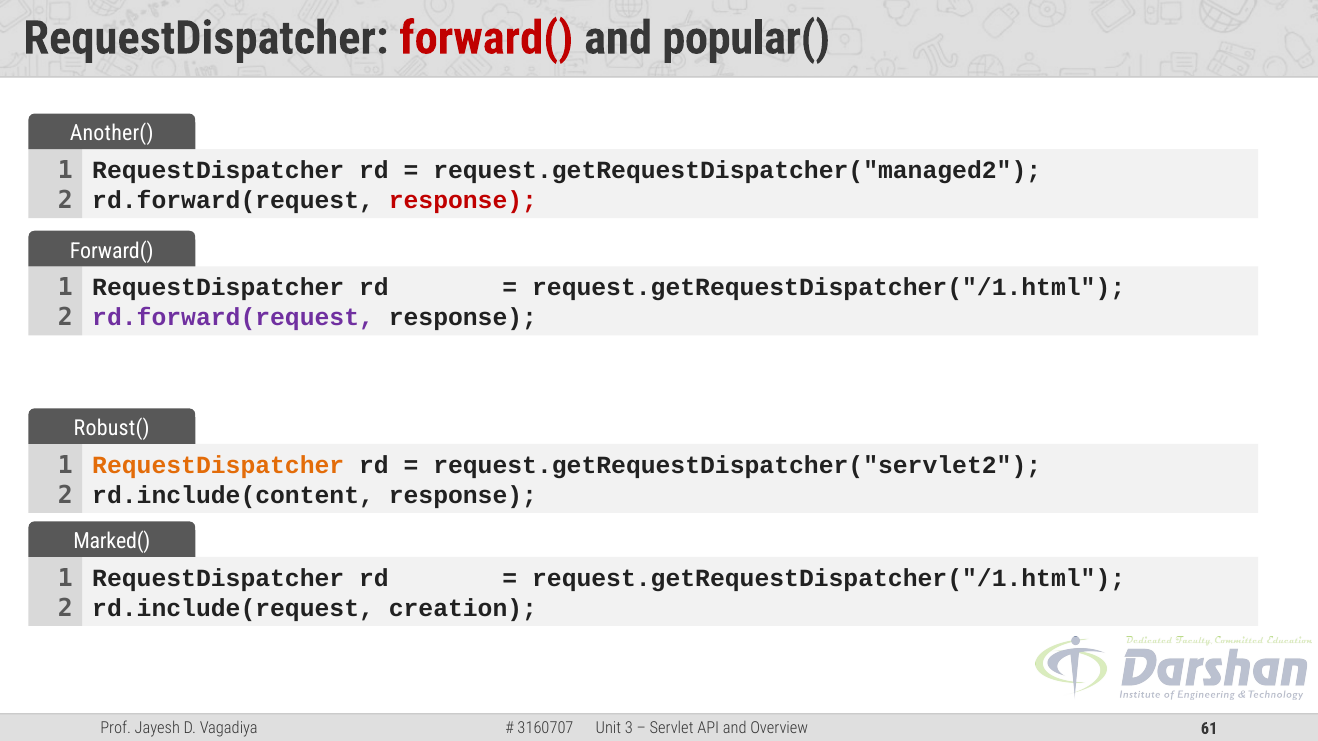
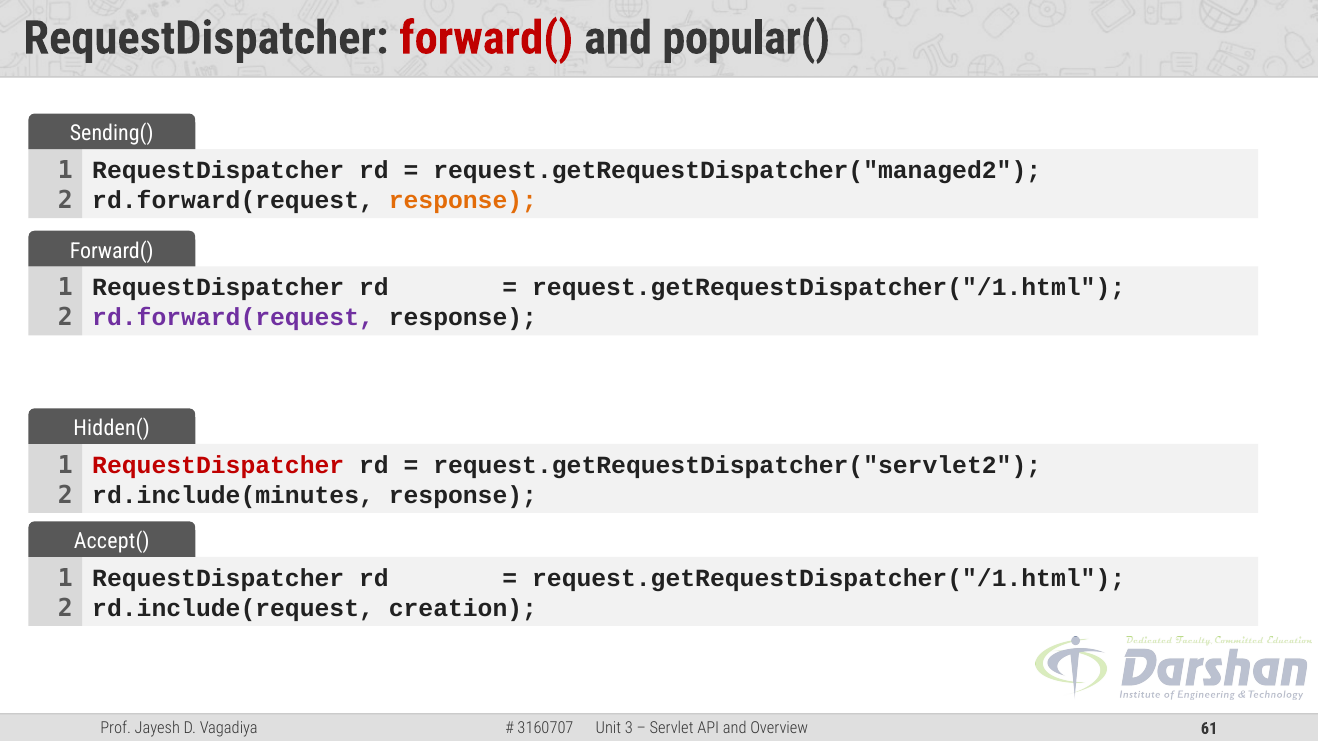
Another(: Another( -> Sending( (112, 134)
response colour: red -> orange (463, 200)
Robust(: Robust( -> Hidden( (112, 429)
RequestDispatcher colour: orange -> red (218, 466)
rd.include(content: rd.include(content -> rd.include(minutes (233, 495)
Marked(: Marked( -> Accept( (112, 542)
